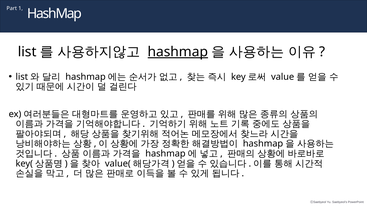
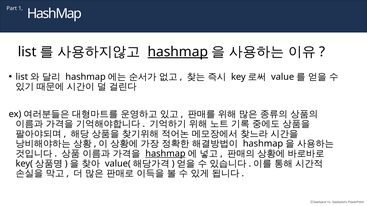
hashmap underline: none -> present (165, 154)
